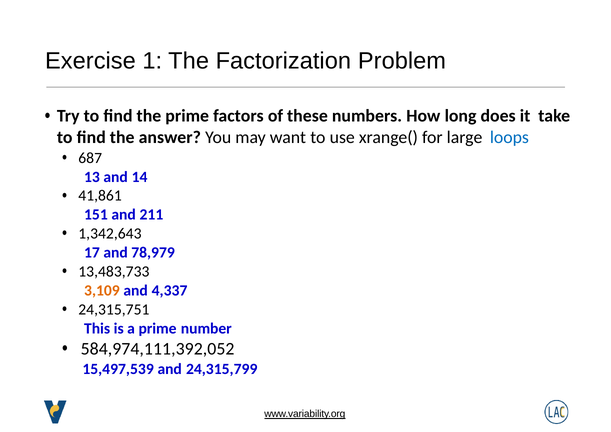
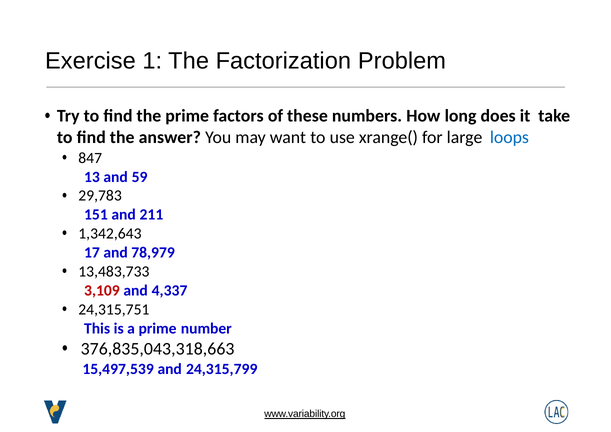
687: 687 -> 847 (90, 158)
14: 14 -> 59 (140, 177)
41,861: 41,861 -> 29,783 (100, 196)
3,109 colour: orange -> red (102, 290)
584,974,111,392,052: 584,974,111,392,052 -> 376,835,043,318,663 (158, 349)
